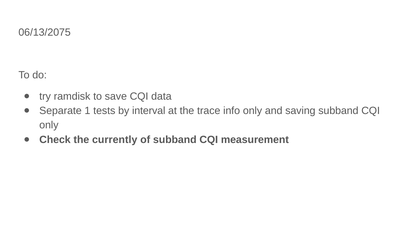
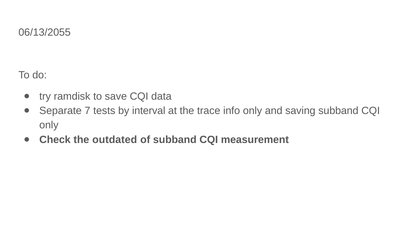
06/13/2075: 06/13/2075 -> 06/13/2055 (45, 32)
1: 1 -> 7 (87, 111)
currently: currently -> outdated (115, 140)
